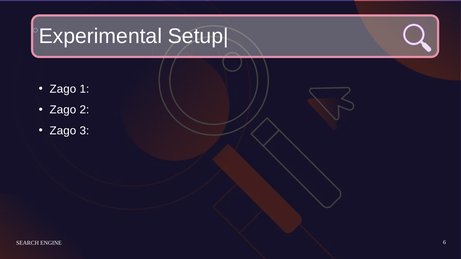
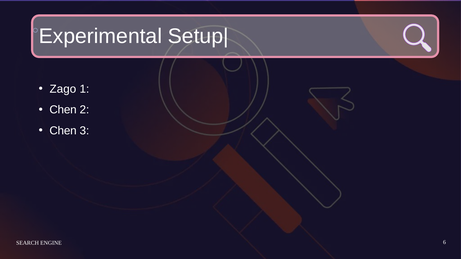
Zago: Zago -> Chen (63, 110)
Zago: Zago -> Chen (63, 131)
